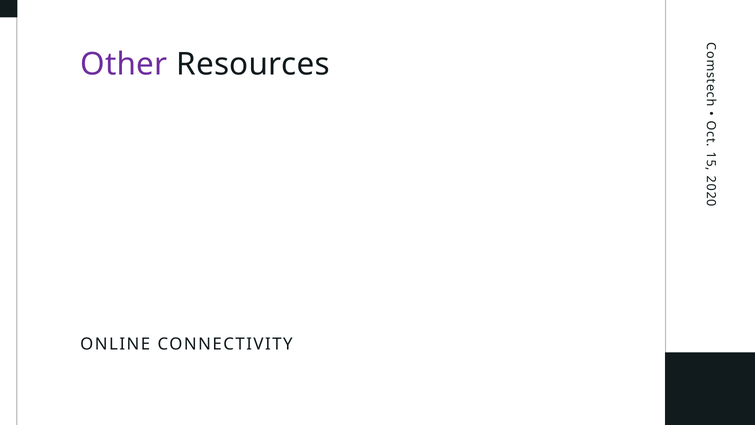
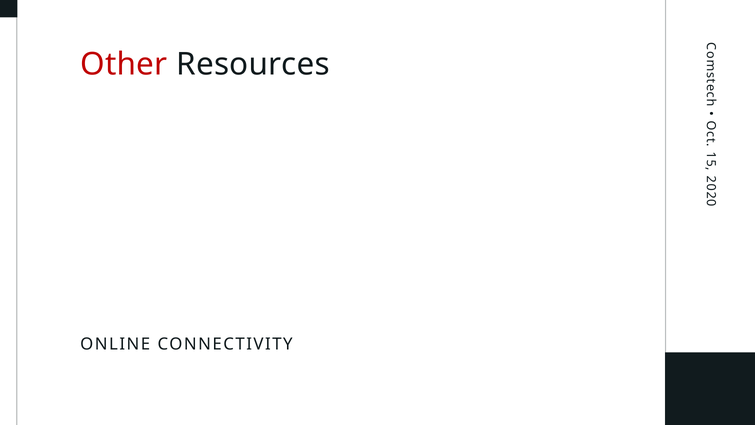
Other colour: purple -> red (124, 64)
